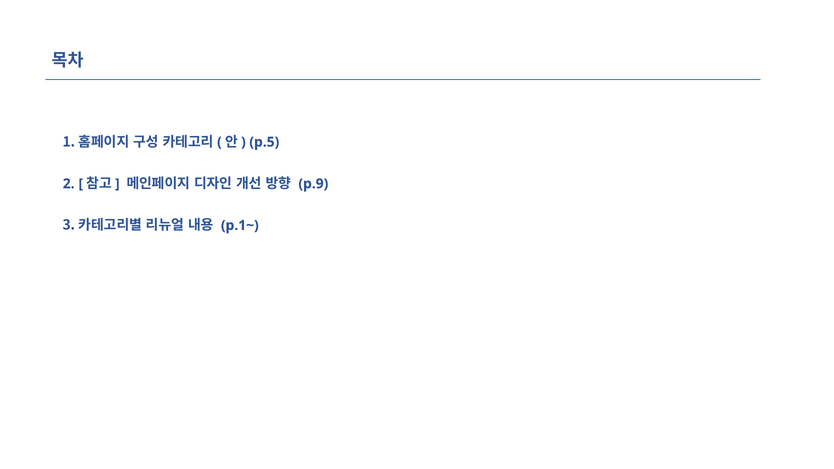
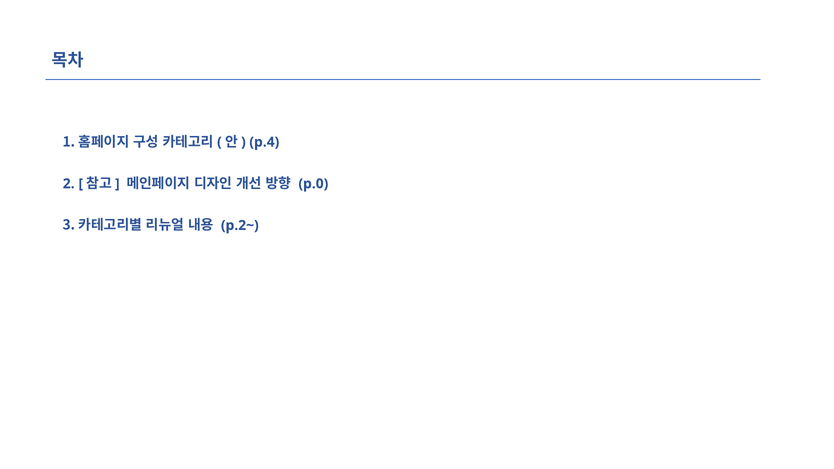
p.5: p.5 -> p.4 (264, 142)
p.9: p.9 -> p.0 (313, 184)
p.1~: p.1~ -> p.2~ (240, 225)
